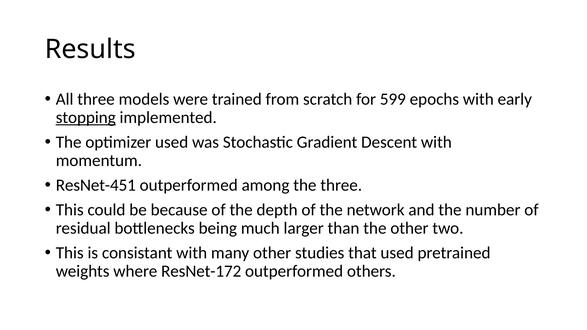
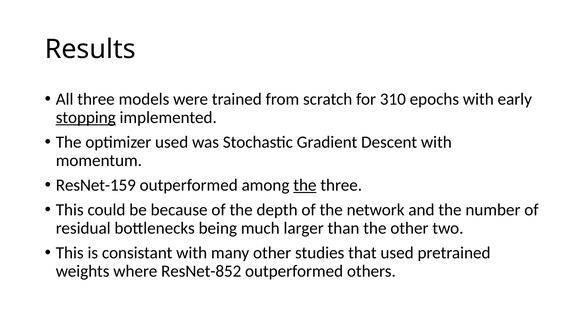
599: 599 -> 310 (393, 99)
ResNet-451: ResNet-451 -> ResNet-159 (96, 185)
the underline: none -> present (305, 185)
ResNet-172: ResNet-172 -> ResNet-852 (201, 271)
